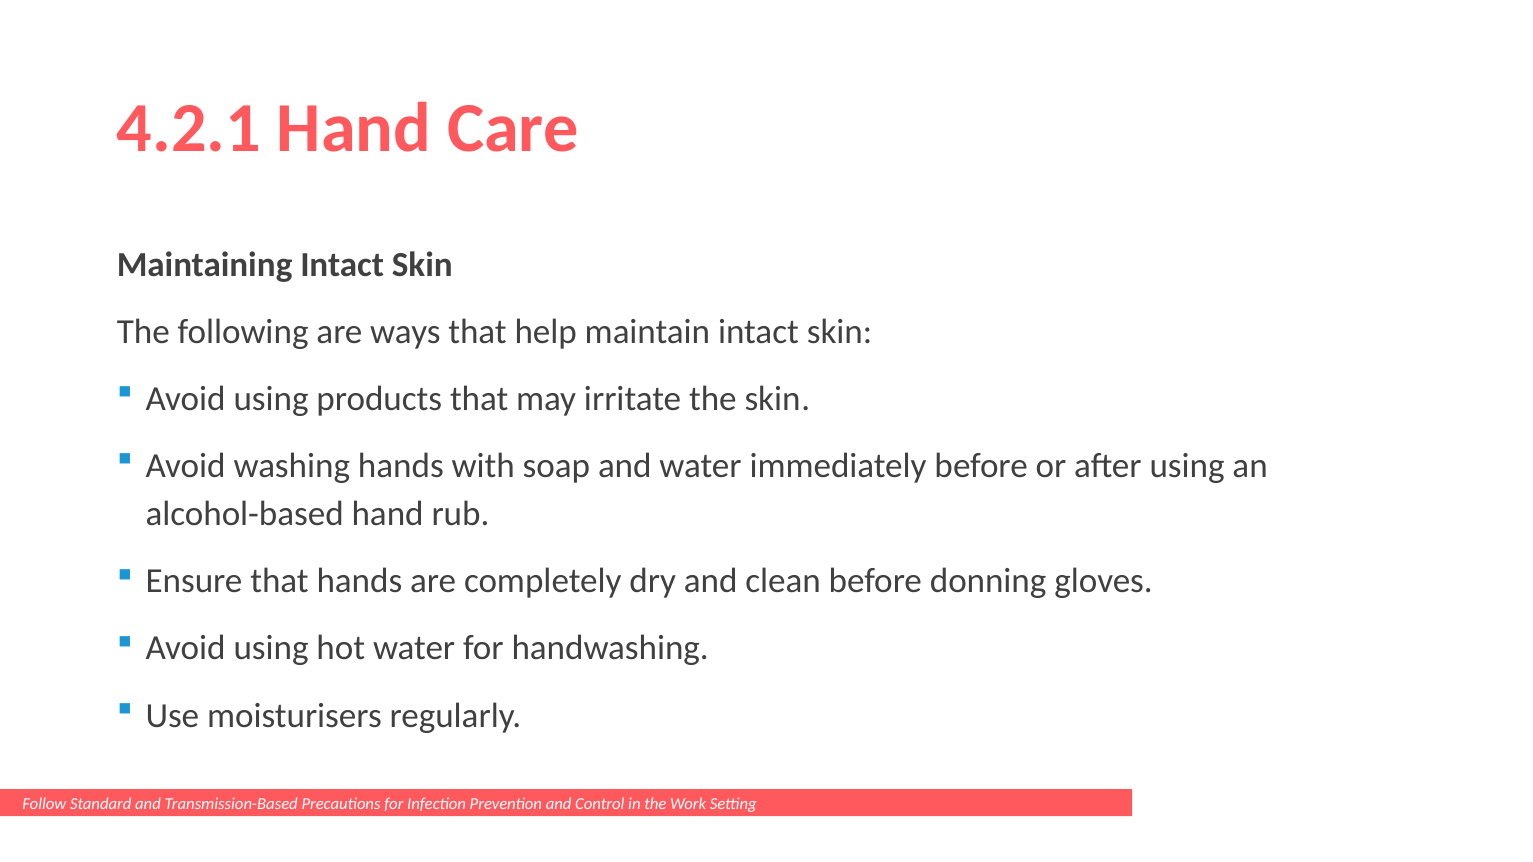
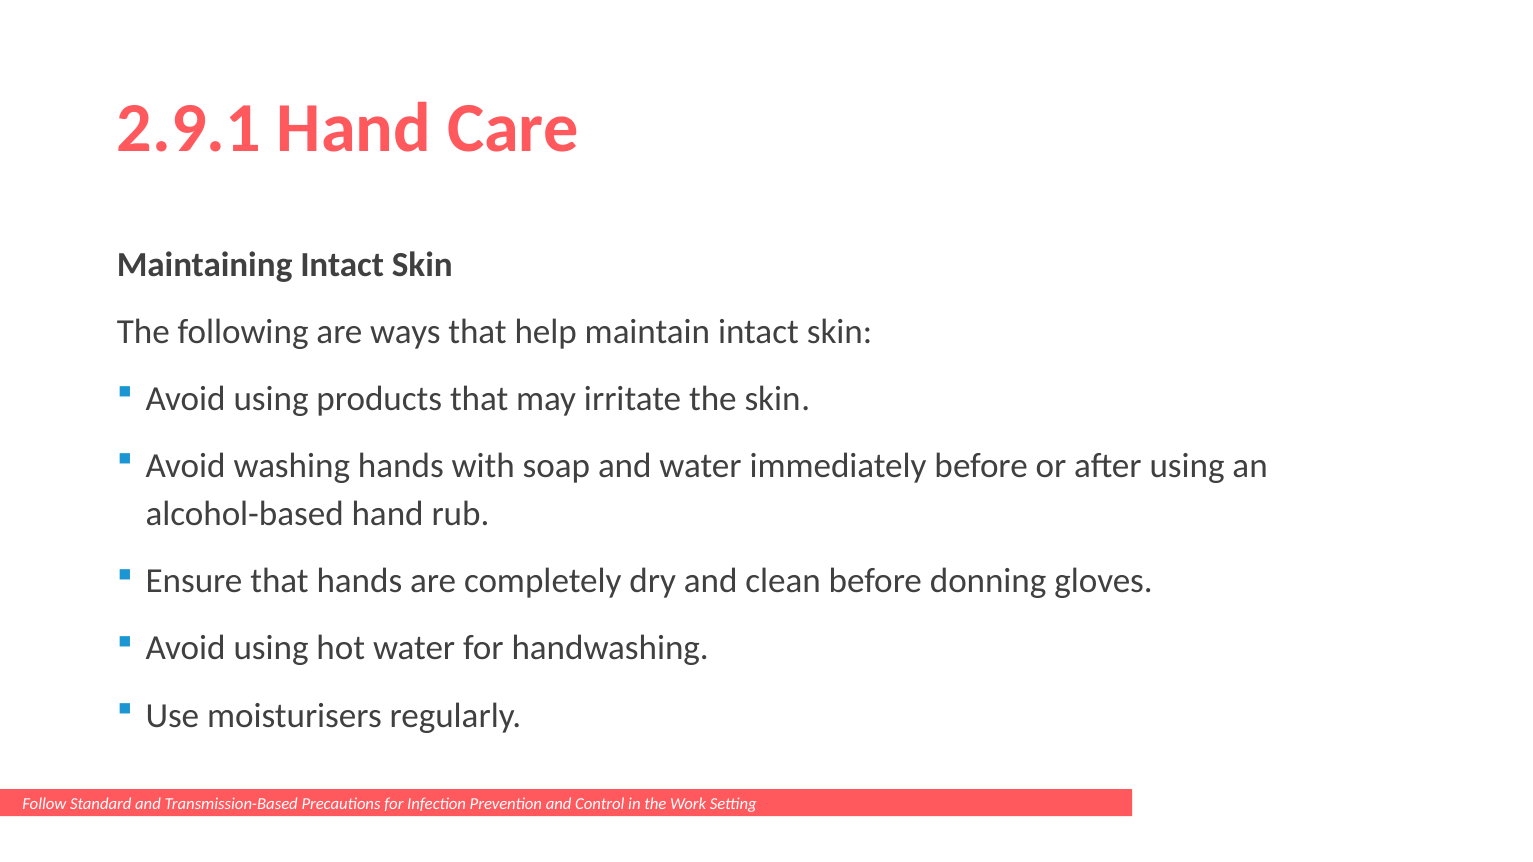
4.2.1: 4.2.1 -> 2.9.1 (189, 129)
